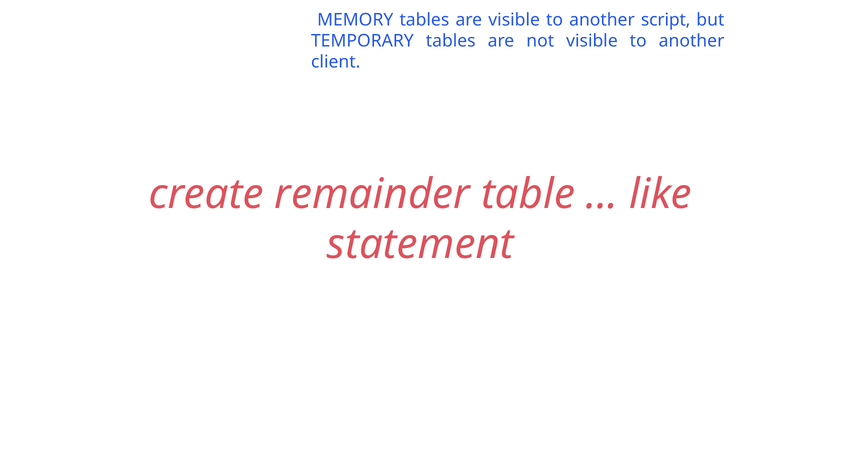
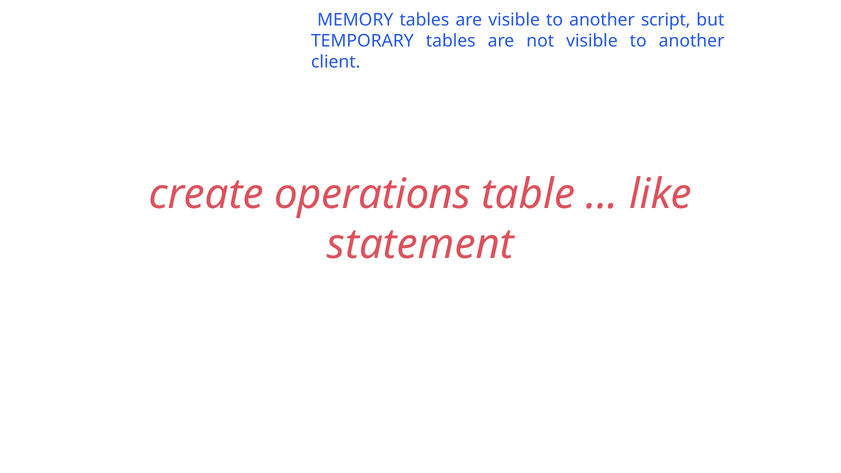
remainder: remainder -> operations (372, 194)
